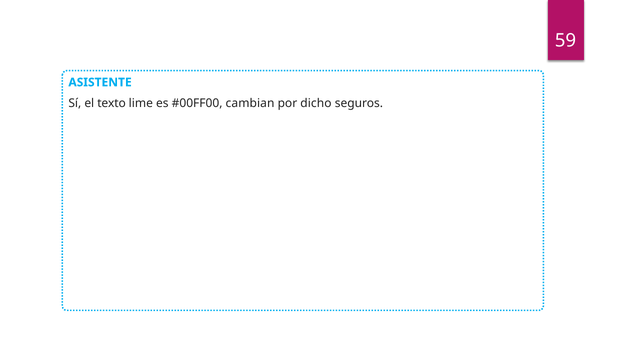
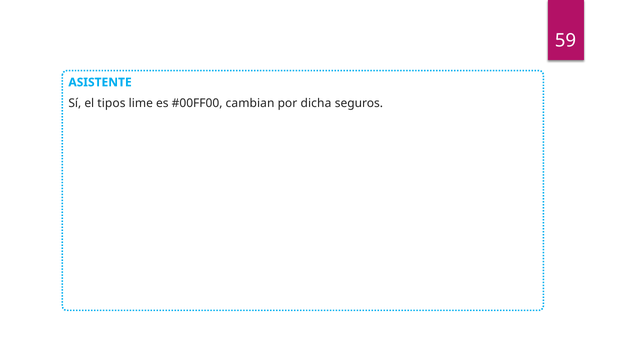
texto: texto -> tipos (111, 103)
dicho: dicho -> dicha (316, 103)
